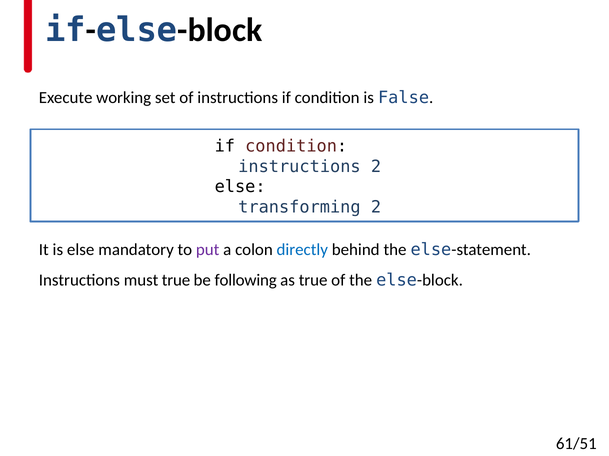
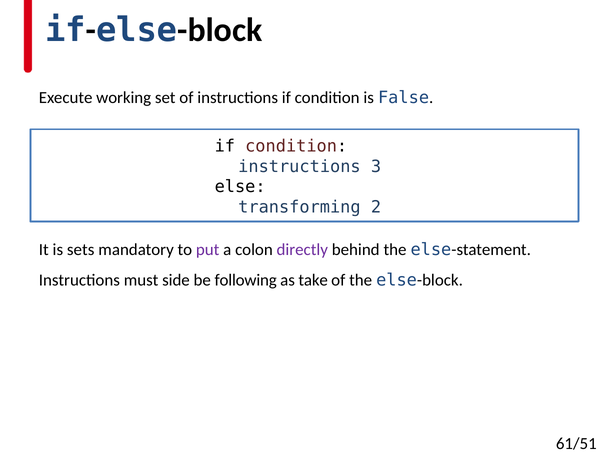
instructions 2: 2 -> 3 (376, 167)
is else: else -> sets (81, 250)
directly colour: blue -> purple (302, 250)
must true: true -> side (176, 281)
as true: true -> take (313, 281)
